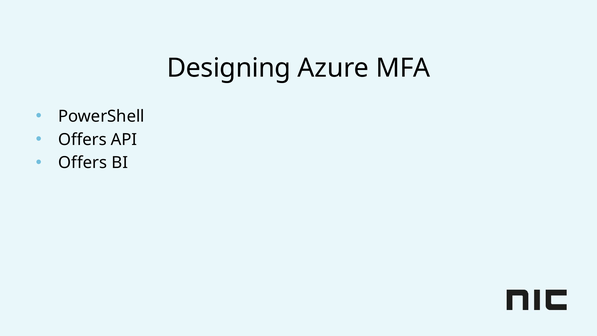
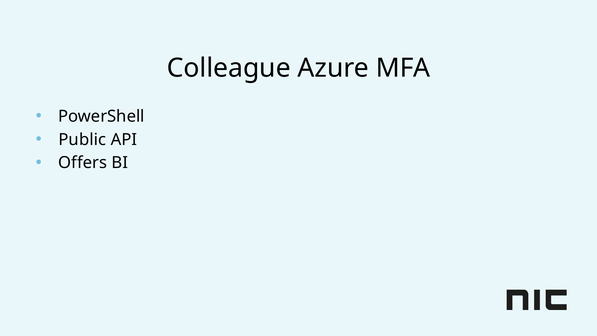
Designing: Designing -> Colleague (229, 68)
Offers: Offers -> Public (82, 139)
